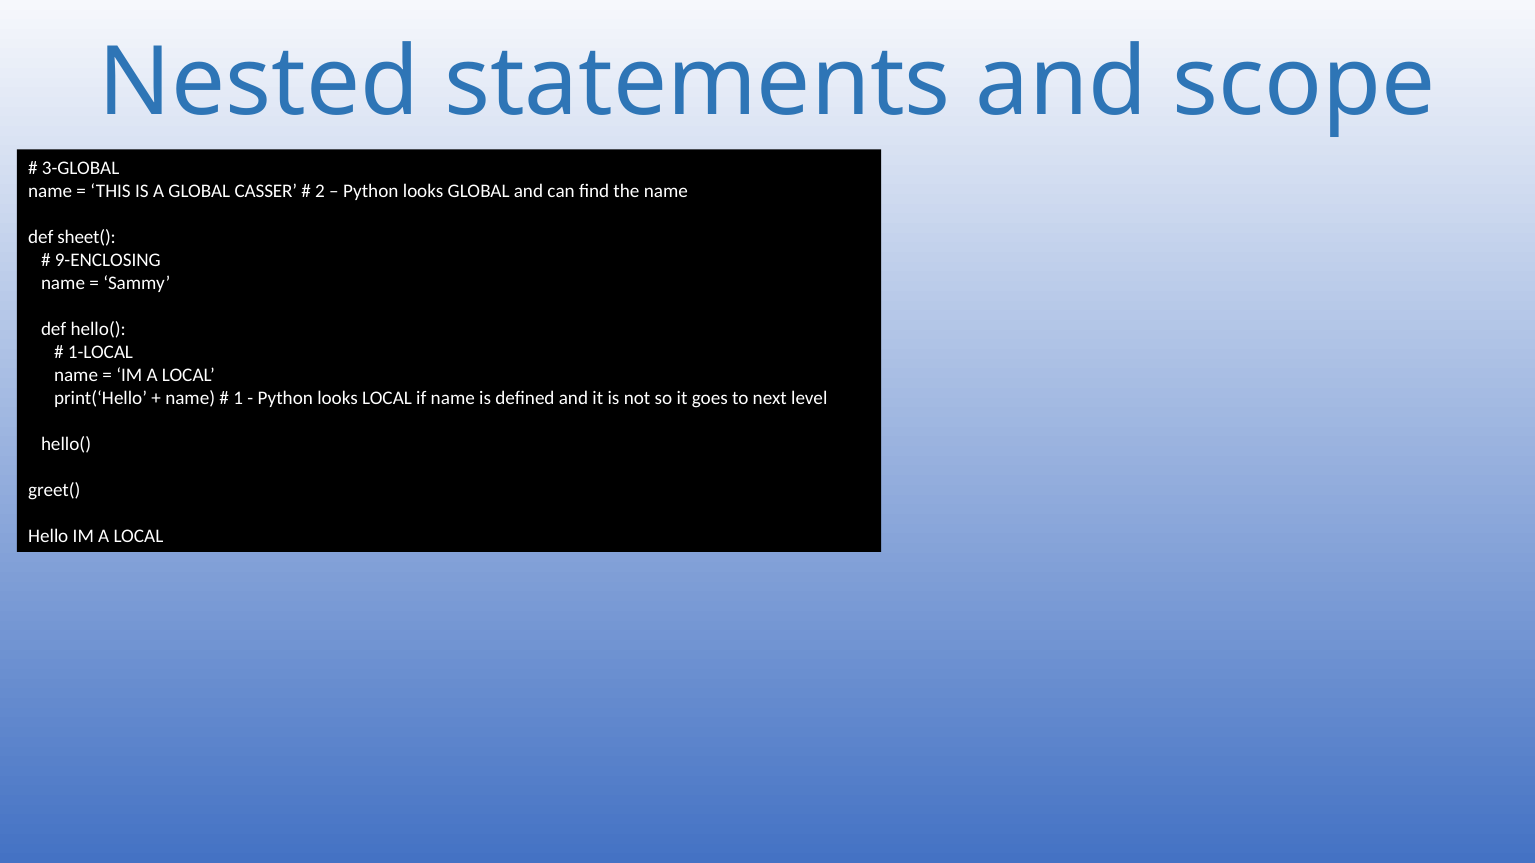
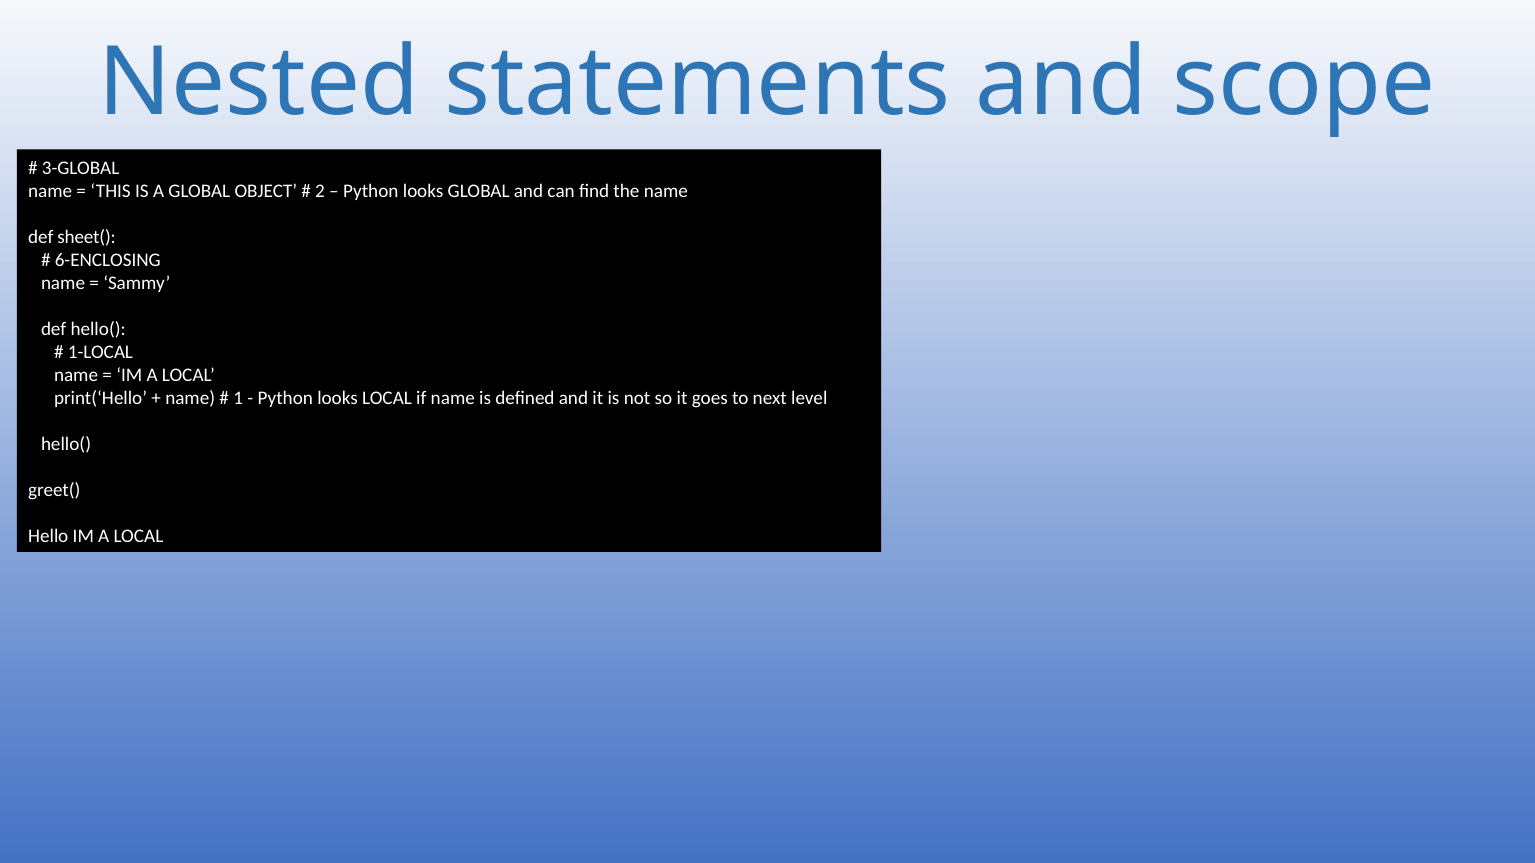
CASSER: CASSER -> OBJECT (266, 191)
9-ENCLOSING: 9-ENCLOSING -> 6-ENCLOSING (108, 260)
